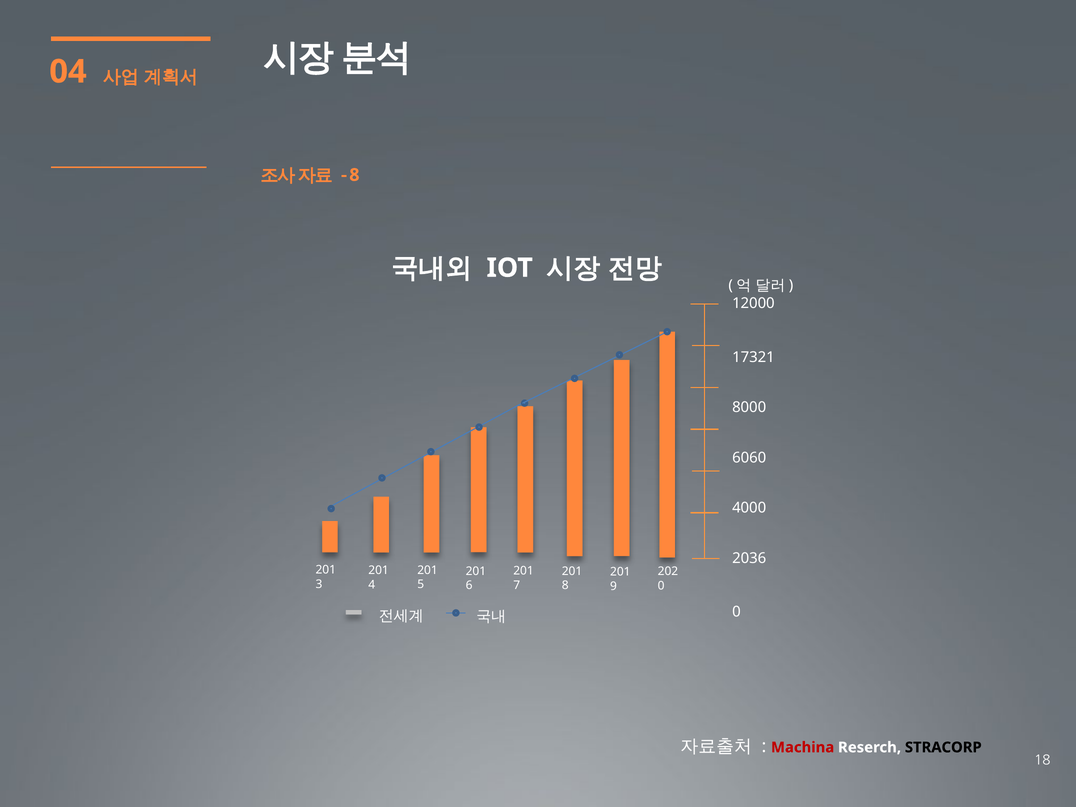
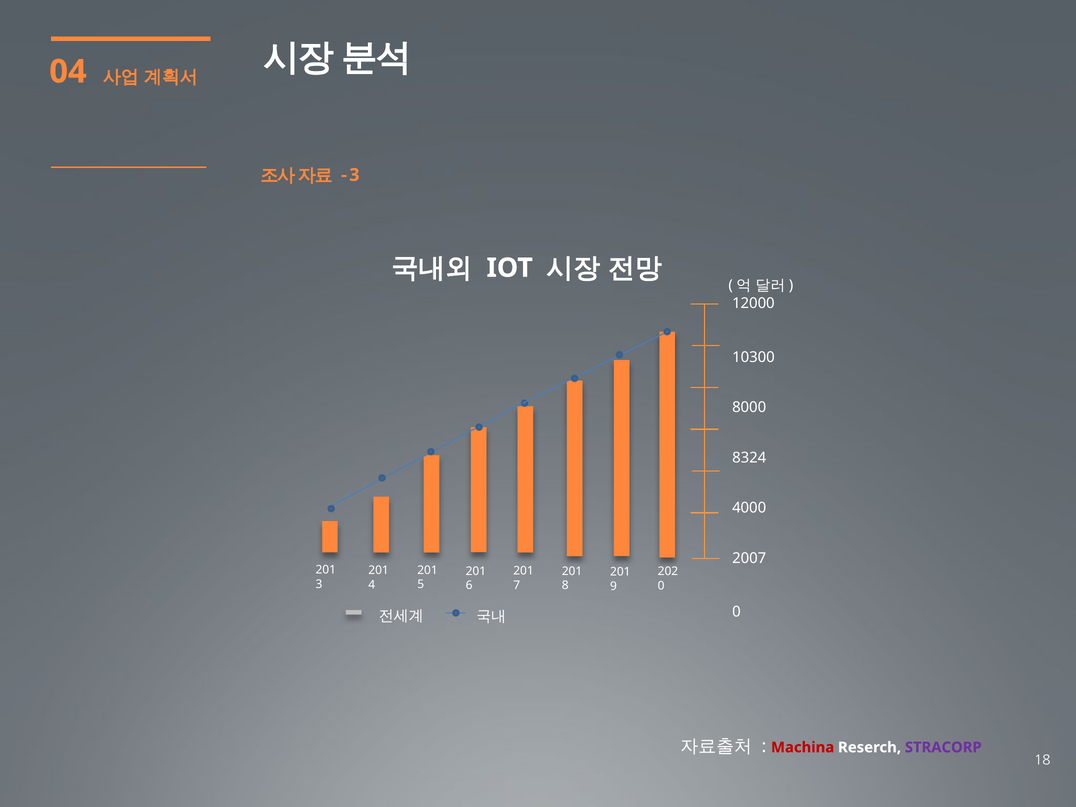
8: 8 -> 3 (354, 175)
17321: 17321 -> 10300 (753, 357)
6060: 6060 -> 8324 (749, 458)
2036: 2036 -> 2007 (749, 558)
STRACORP colour: black -> purple (943, 747)
